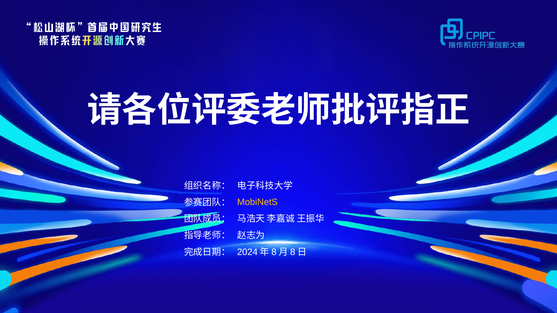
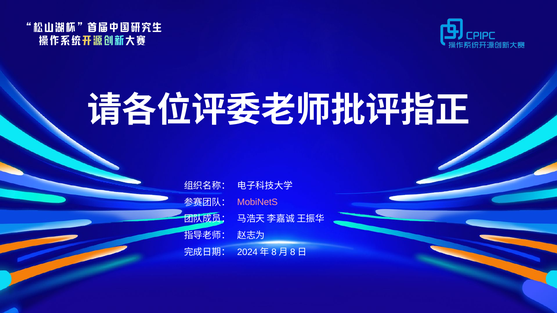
MobiNetS colour: yellow -> pink (257, 202)
